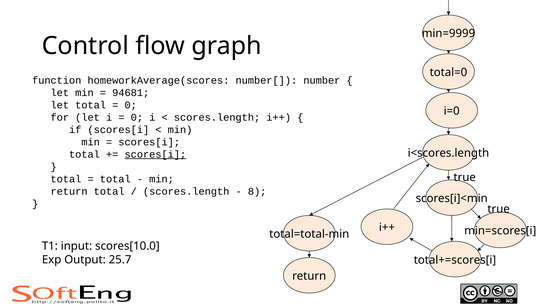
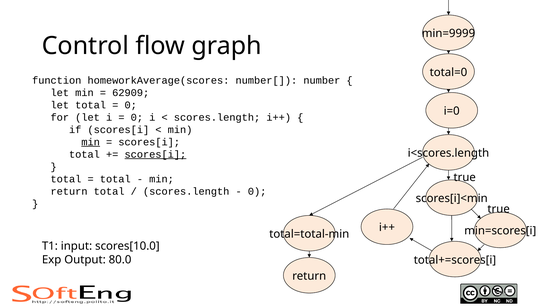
94681: 94681 -> 62909 (131, 93)
min underline: none -> present (91, 142)
8: 8 -> 0 (257, 191)
25.7: 25.7 -> 80.0 (120, 260)
